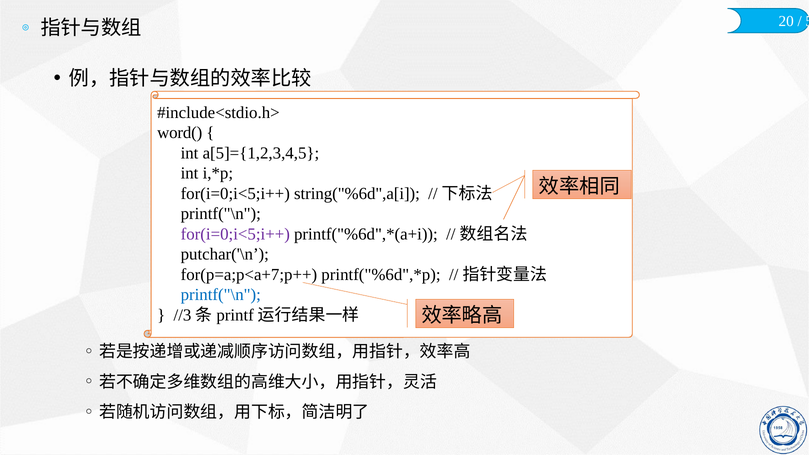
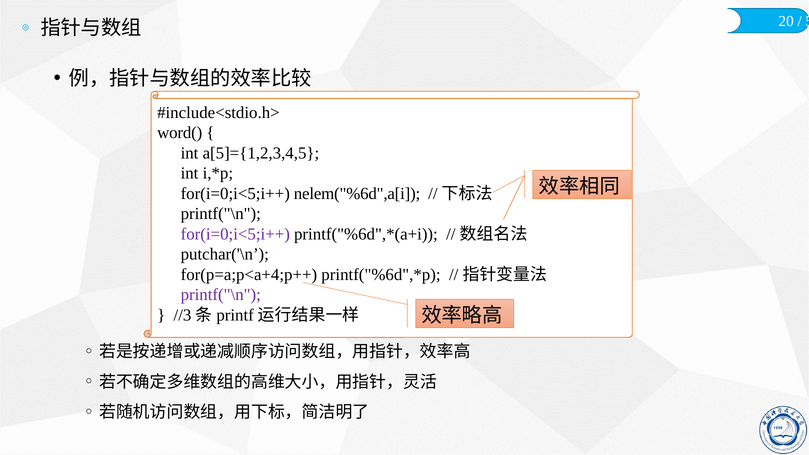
string("%6d",a[i: string("%6d",a[i -> nelem("%6d",a[i (357, 194)
for(p=a;p<a+7;p++: for(p=a;p<a+7;p++ -> for(p=a;p<a+4;p++ (249, 275)
printf("\n colour: blue -> purple (221, 295)
